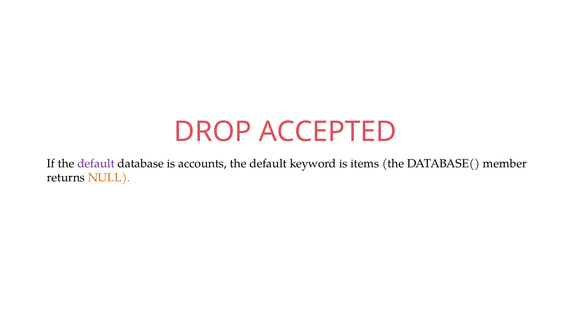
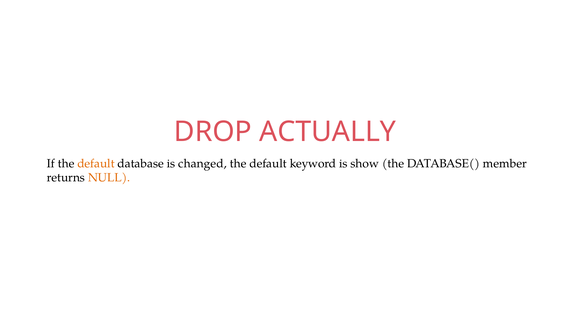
ACCEPTED: ACCEPTED -> ACTUALLY (328, 132)
default colour: purple -> orange (96, 163)
accounts: accounts -> changed (202, 163)
items: items -> show (365, 163)
